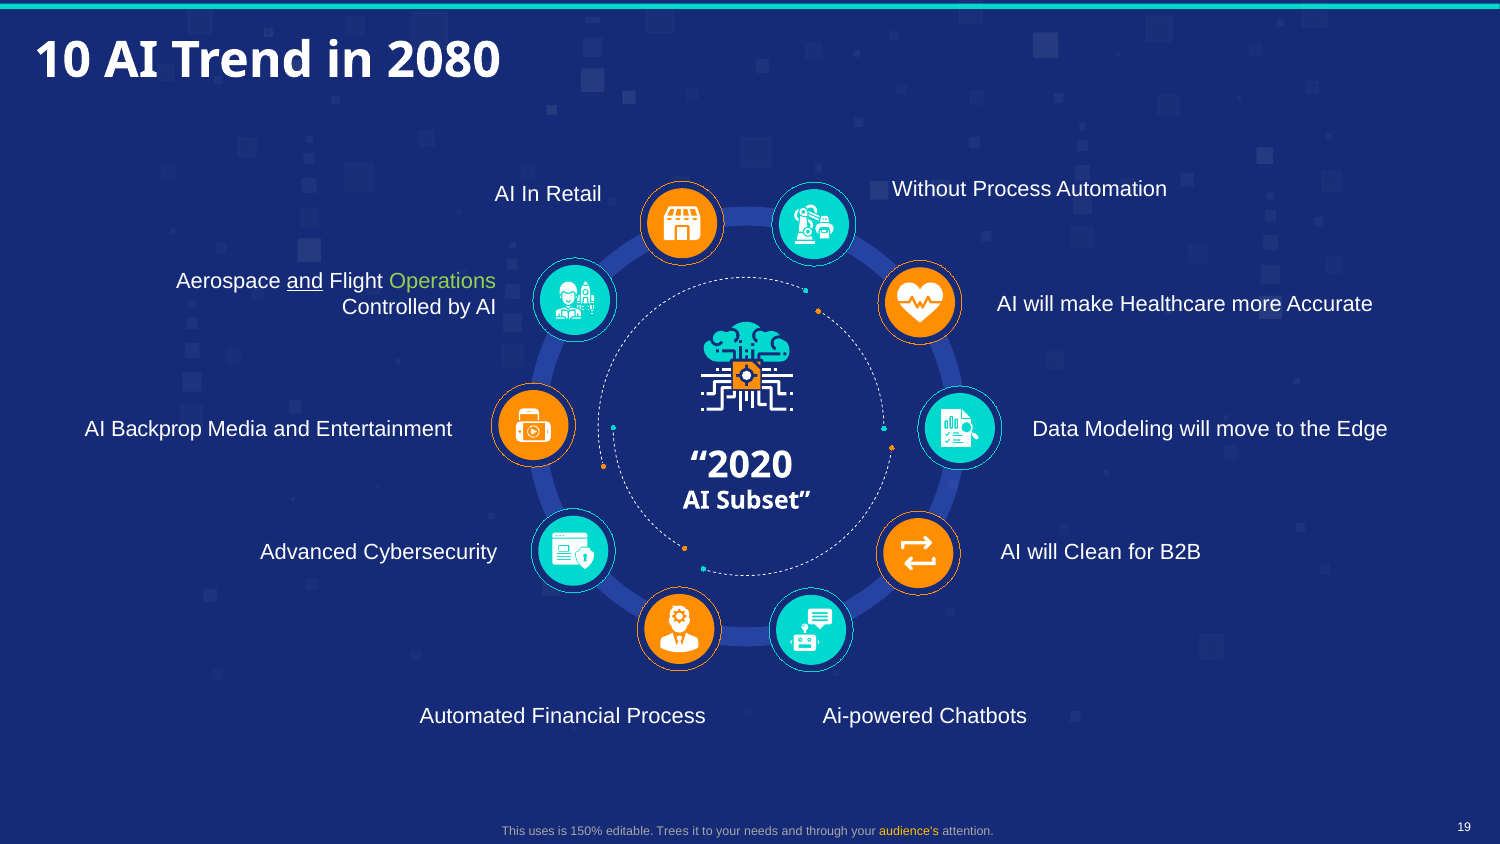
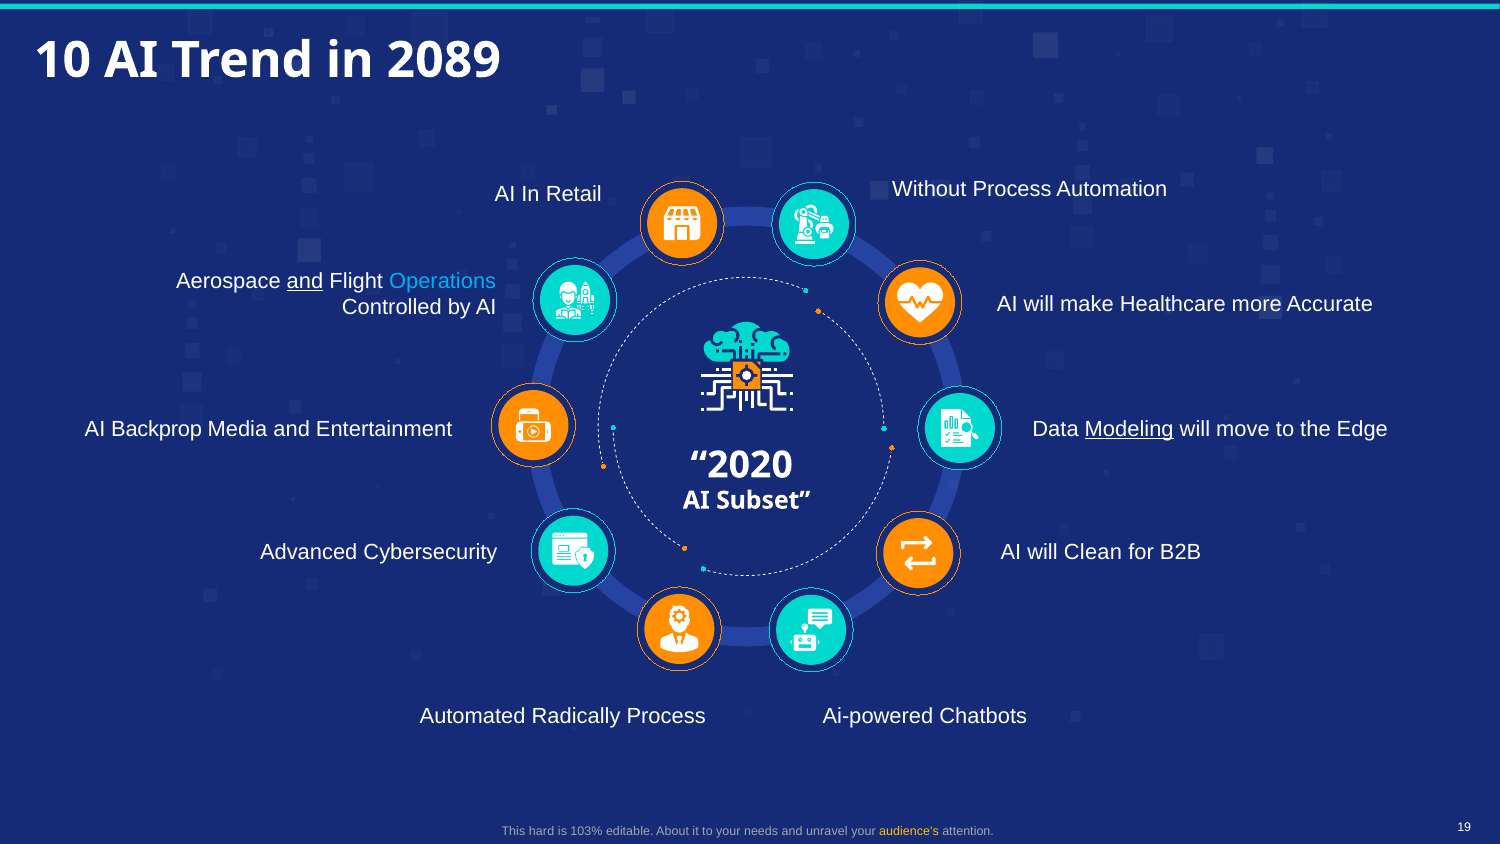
2080: 2080 -> 2089 (444, 60)
Operations colour: light green -> light blue (443, 281)
Modeling underline: none -> present (1129, 429)
Financial: Financial -> Radically (576, 716)
uses: uses -> hard (542, 831)
150%: 150% -> 103% (587, 831)
Trees: Trees -> About (673, 831)
through: through -> unravel (827, 831)
